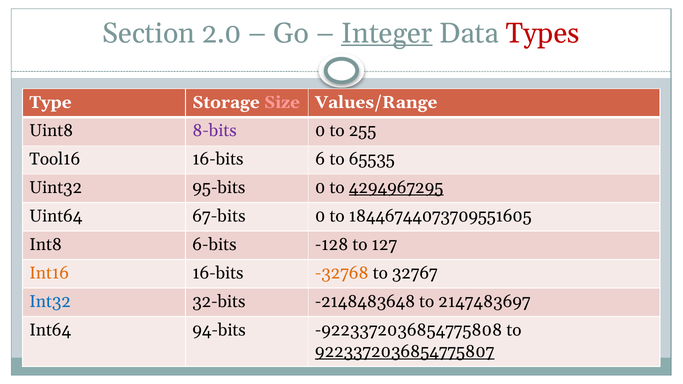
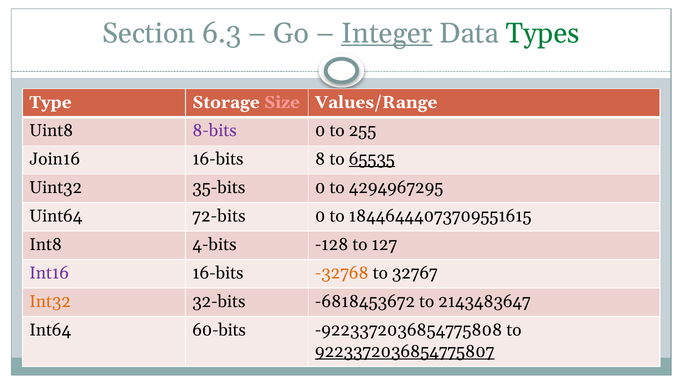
2.0: 2.0 -> 6.3 (222, 33)
Types colour: red -> green (543, 33)
Tool16: Tool16 -> Join16 (55, 159)
6: 6 -> 8 (320, 159)
65535 underline: none -> present (372, 159)
95-bits: 95-bits -> 35-bits (219, 188)
4294967295 underline: present -> none (396, 188)
67-bits: 67-bits -> 72-bits (219, 216)
18446744073709551605: 18446744073709551605 -> 18446444073709551615 (440, 216)
6-bits: 6-bits -> 4-bits (214, 245)
Int16 colour: orange -> purple (49, 273)
Int32 colour: blue -> orange (50, 302)
-2148483648: -2148483648 -> -6818453672 (365, 302)
2147483697: 2147483697 -> 2143483647 (484, 302)
94-bits: 94-bits -> 60-bits (219, 330)
